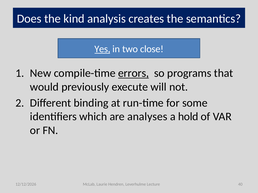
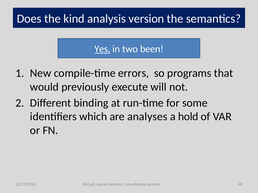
creates: creates -> version (146, 19)
close: close -> been (152, 49)
errors underline: present -> none (134, 73)
